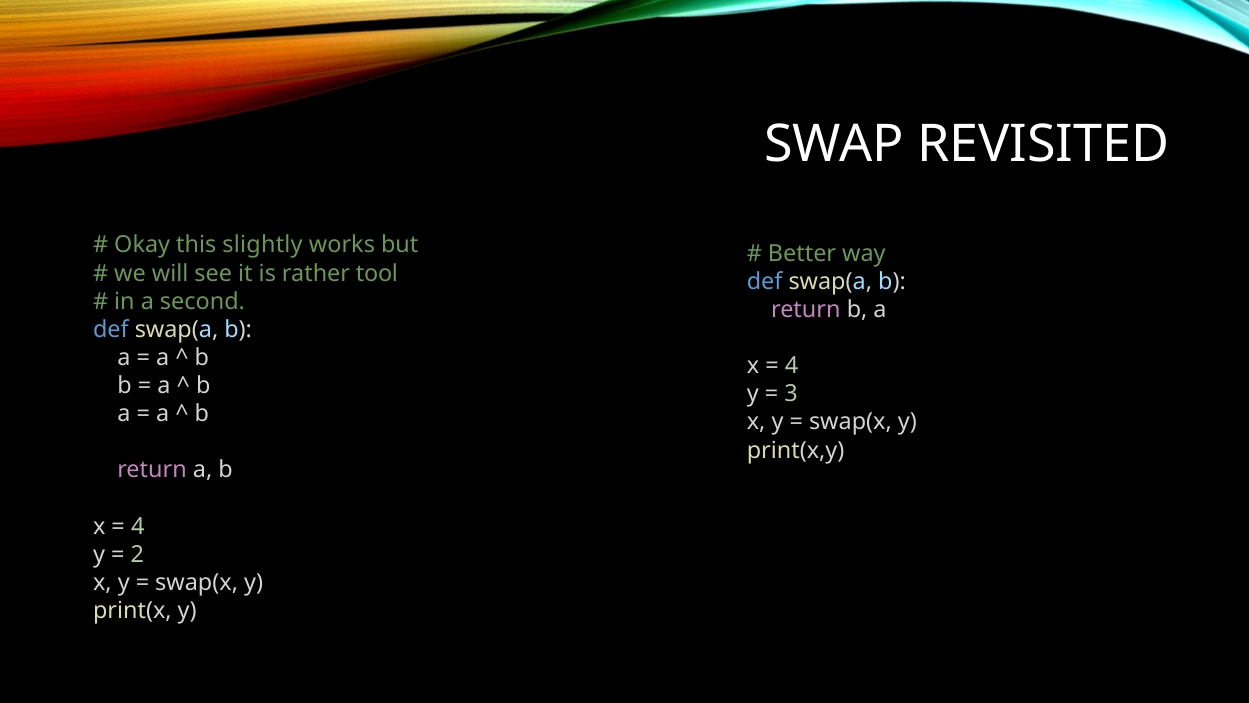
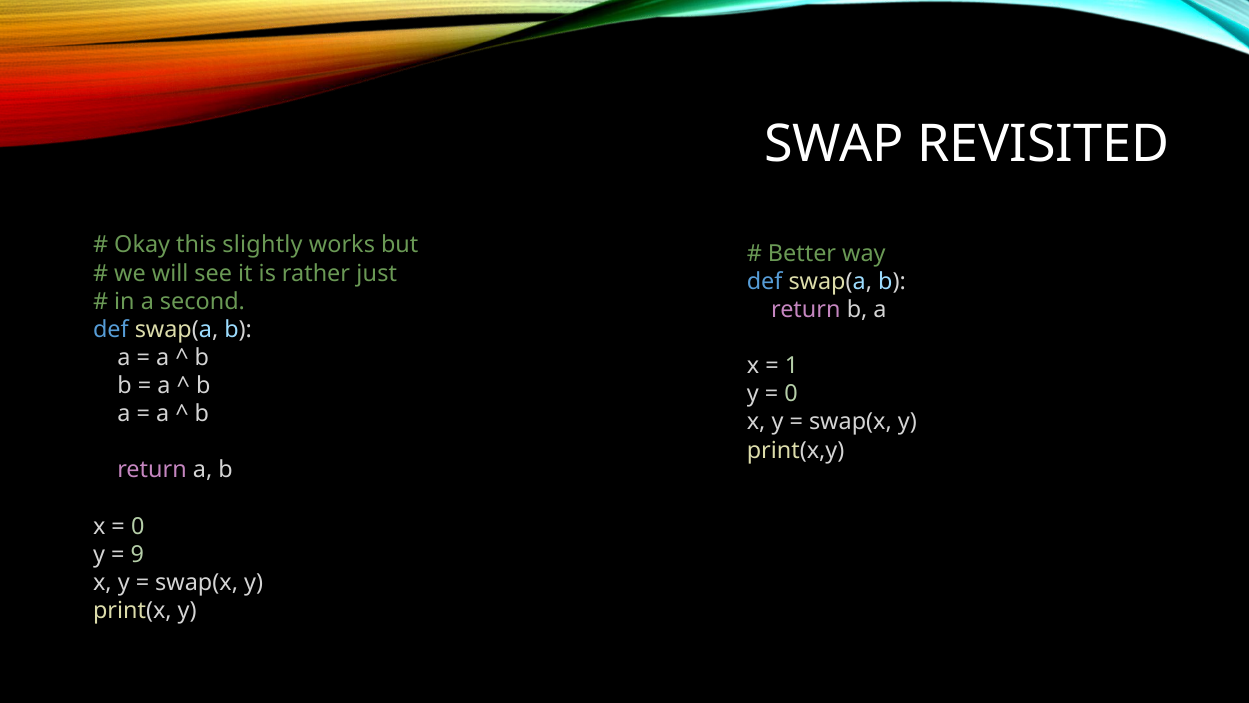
tool: tool -> just (377, 273)
4: 4 -> 1 (792, 366)
3: 3 -> 0 (791, 394)
4: 4 -> 0 (138, 526)
2: 2 -> 9 (137, 554)
